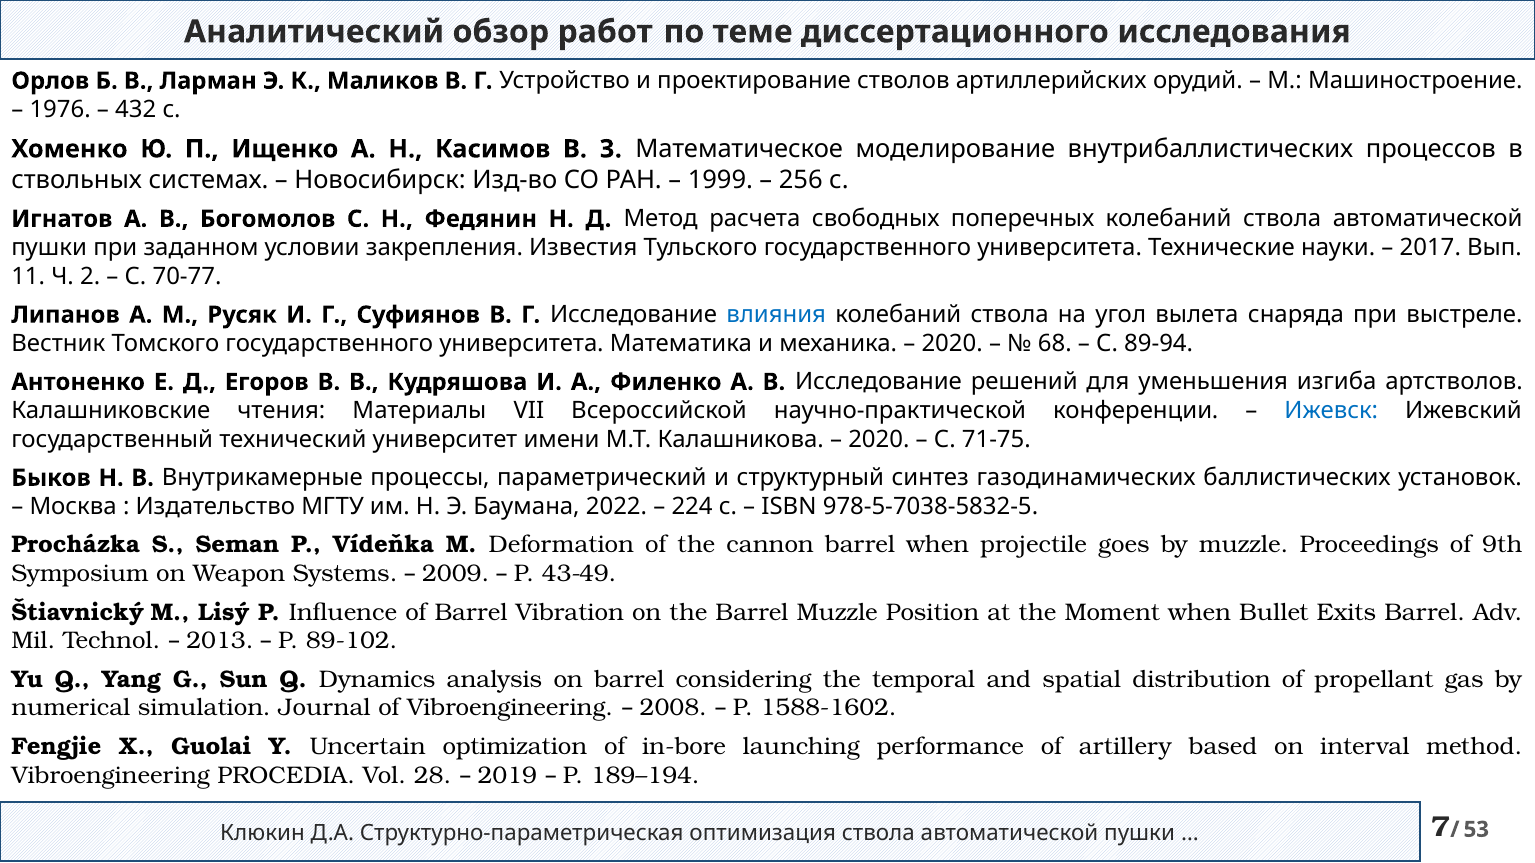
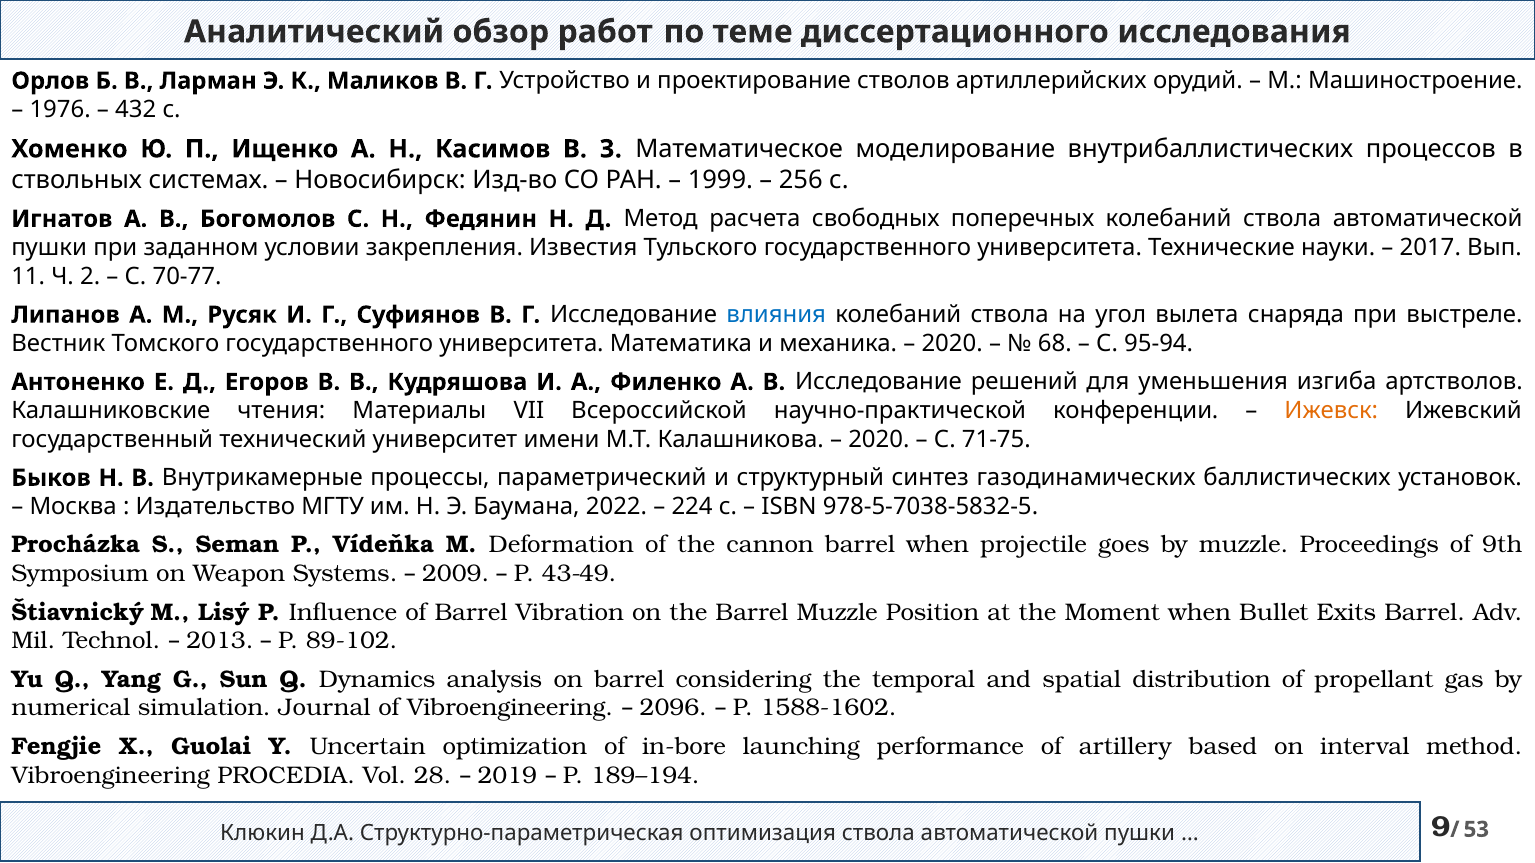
89-94: 89-94 -> 95-94 (1159, 344)
Ижевск colour: blue -> orange (1331, 411)
2008: 2008 -> 2096 (673, 708)
7: 7 -> 9 (1441, 828)
